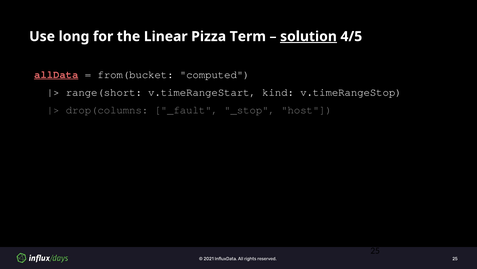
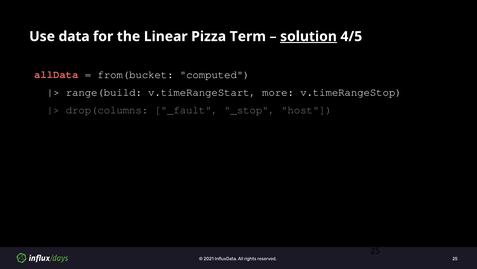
long: long -> data (74, 36)
allData underline: present -> none (56, 74)
range(short: range(short -> range(build (104, 92)
kind: kind -> more (278, 92)
